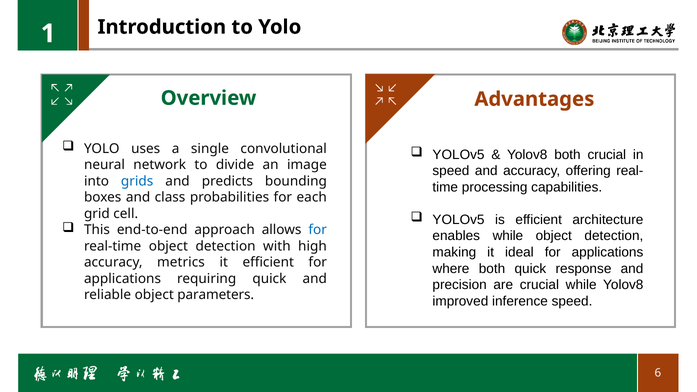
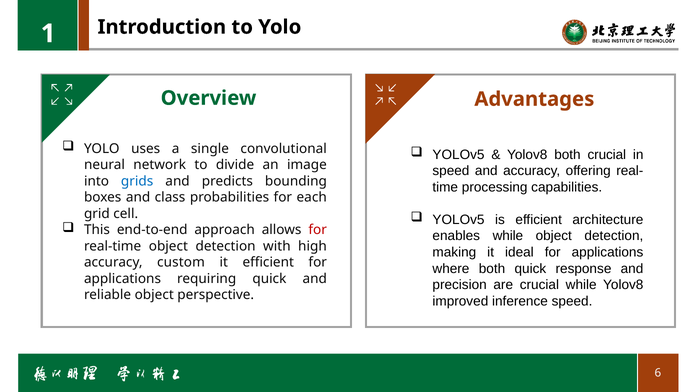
for colour: blue -> red (318, 230)
metrics: metrics -> custom (181, 263)
parameters: parameters -> perspective (216, 295)
